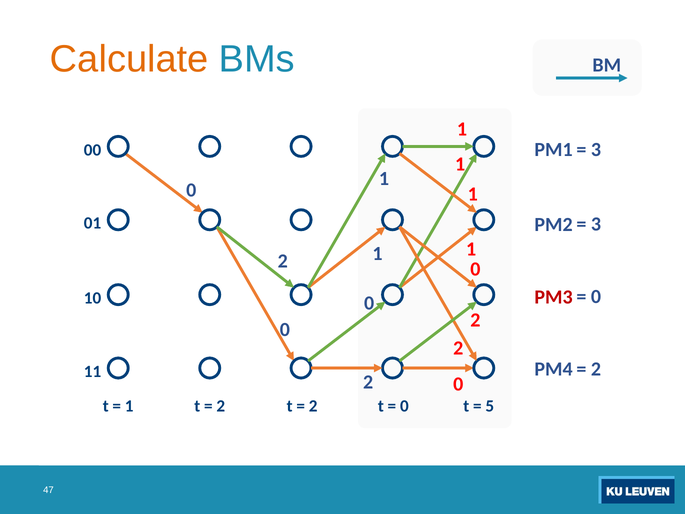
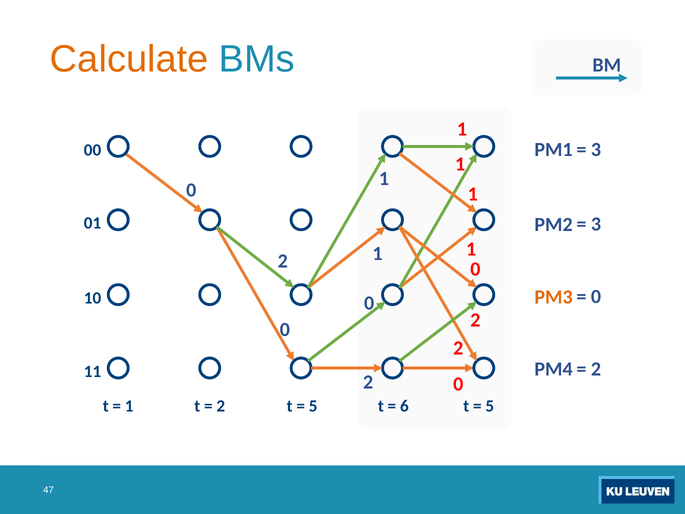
PM3 colour: red -> orange (554, 297)
2: 2 -> 5 (313, 406)
0: 0 -> 6 (404, 406)
